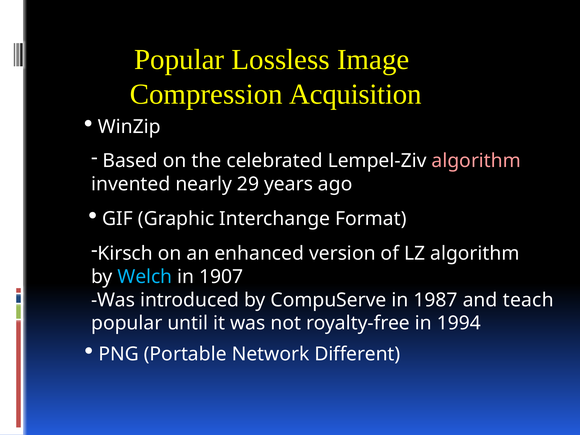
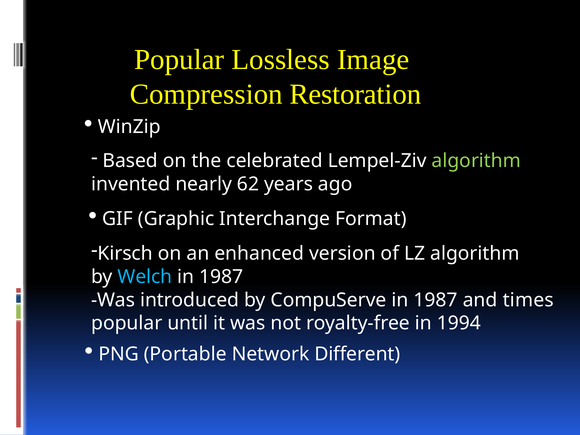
Acquisition: Acquisition -> Restoration (355, 94)
algorithm colour: pink -> light green (476, 161)
29: 29 -> 62 (248, 184)
1907: 1907 -> 1987 (221, 277)
teach: teach -> times (528, 300)
